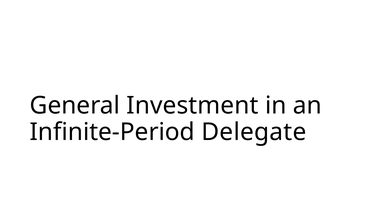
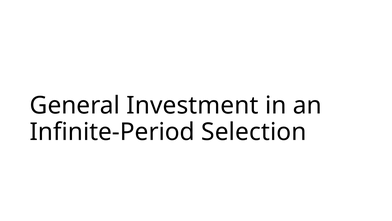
Delegate: Delegate -> Selection (254, 132)
